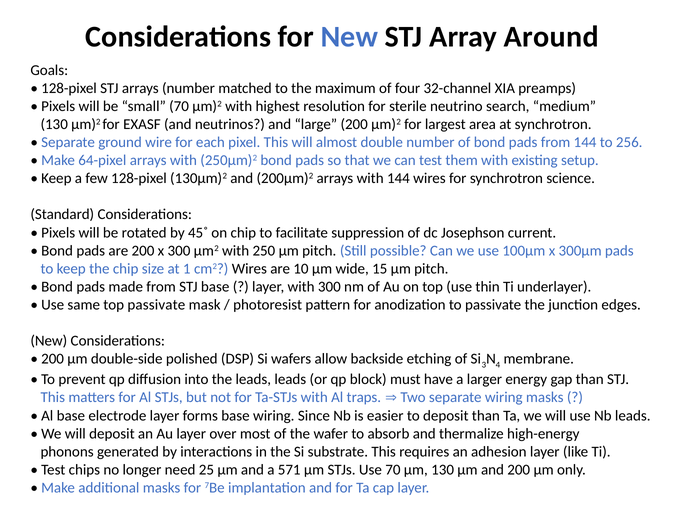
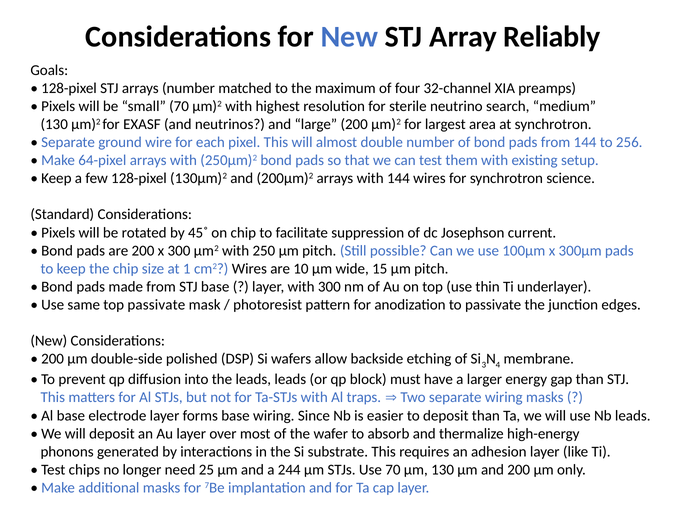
Around: Around -> Reliably (552, 37)
571: 571 -> 244 (289, 469)
